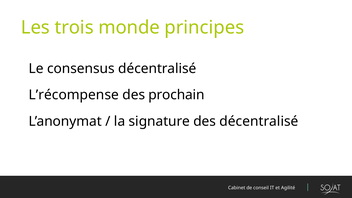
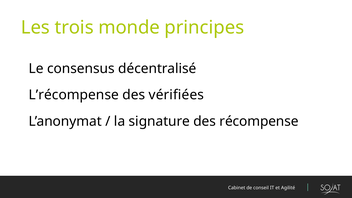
prochain: prochain -> vérifiées (176, 95)
des décentralisé: décentralisé -> récompense (259, 121)
